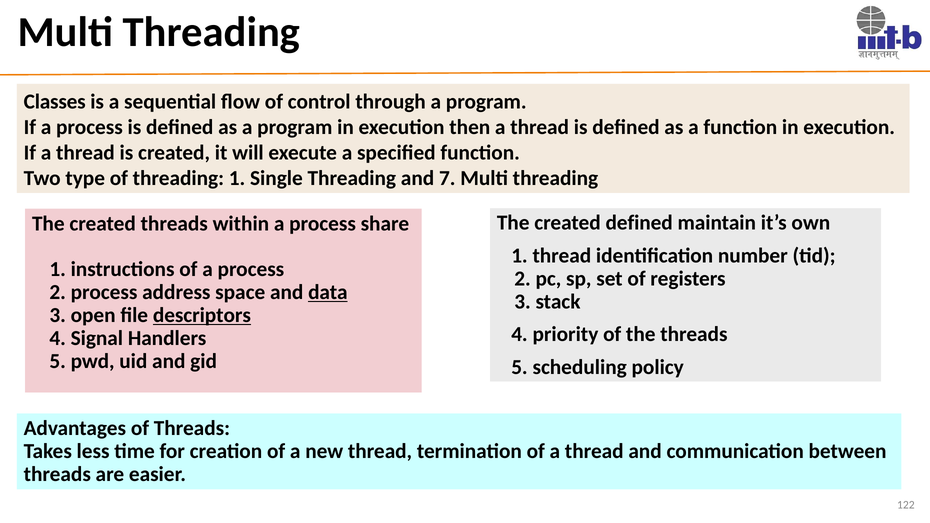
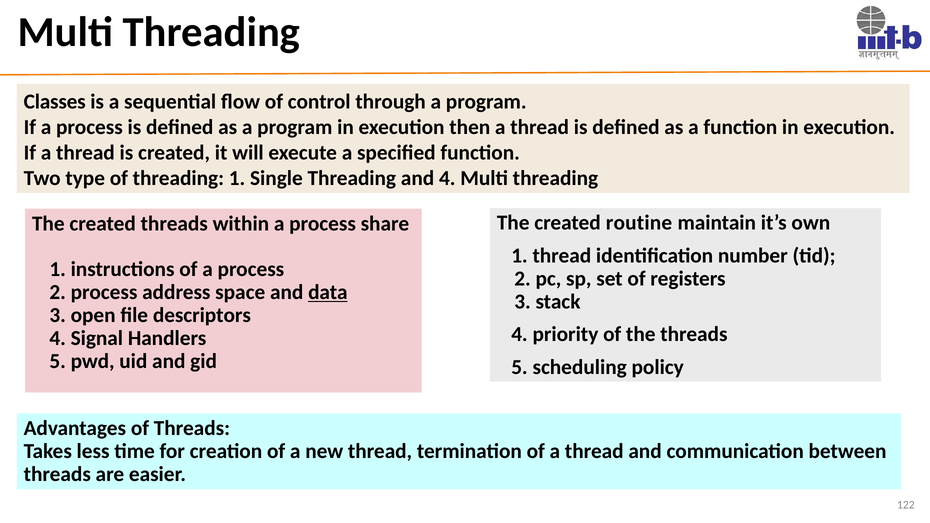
and 7: 7 -> 4 (447, 178)
created defined: defined -> routine (639, 223)
descriptors underline: present -> none (202, 315)
